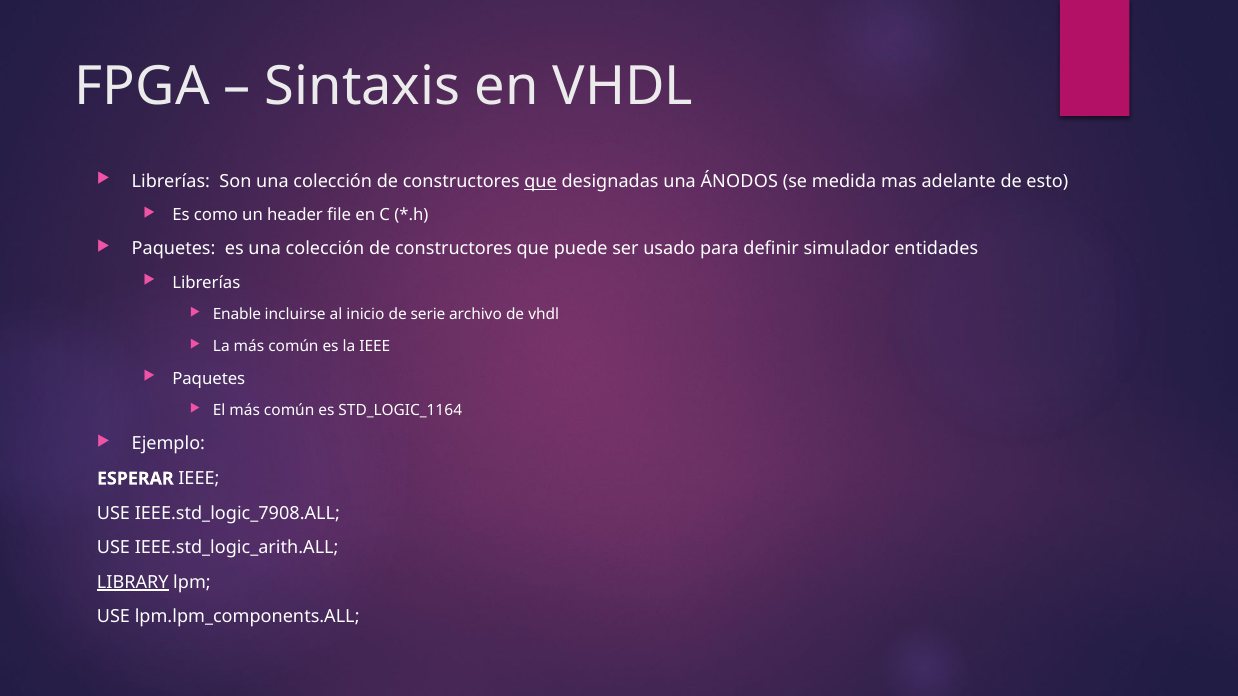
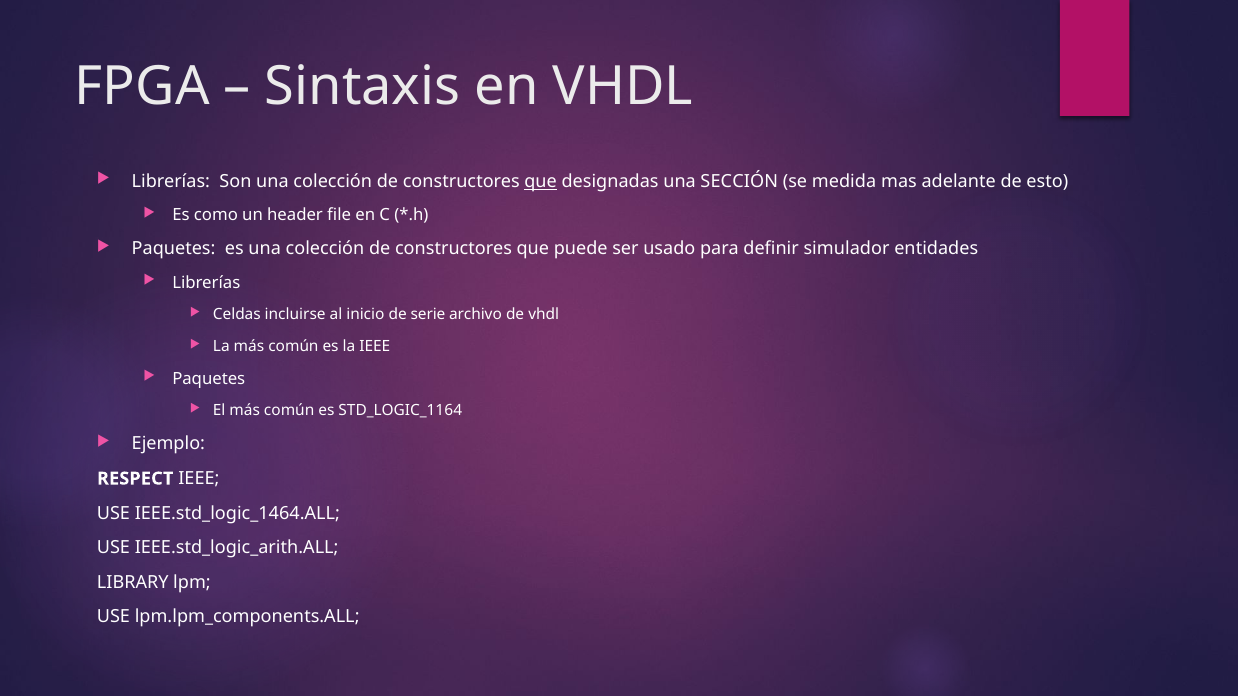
ÁNODOS: ÁNODOS -> SECCIÓN (739, 182)
Enable: Enable -> Celdas (237, 315)
ESPERAR: ESPERAR -> RESPECT (135, 479)
IEEE.std_logic_7908.ALL: IEEE.std_logic_7908.ALL -> IEEE.std_logic_1464.ALL (237, 513)
LIBRARY underline: present -> none (133, 583)
